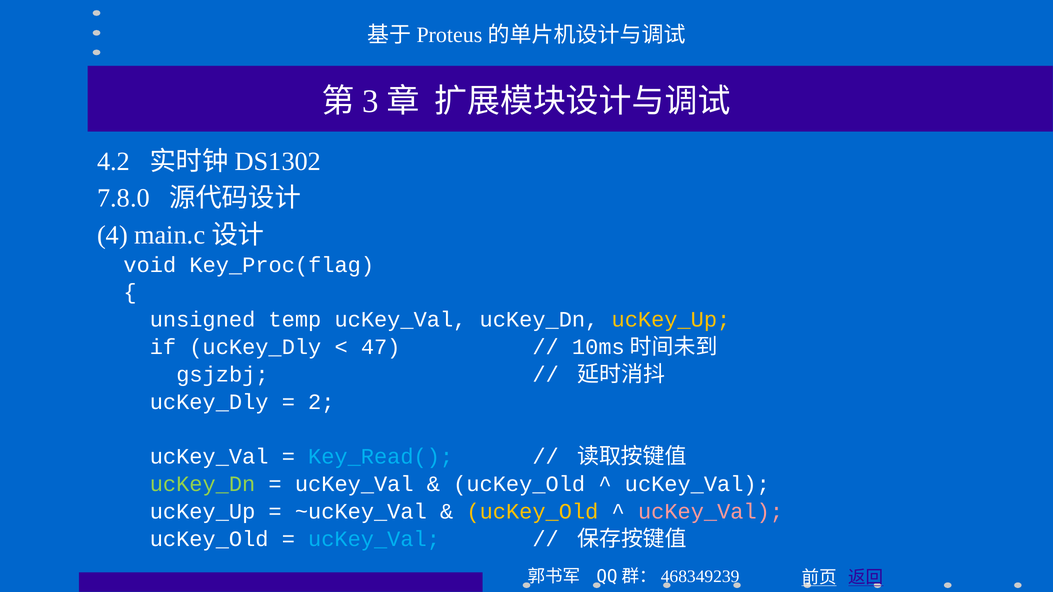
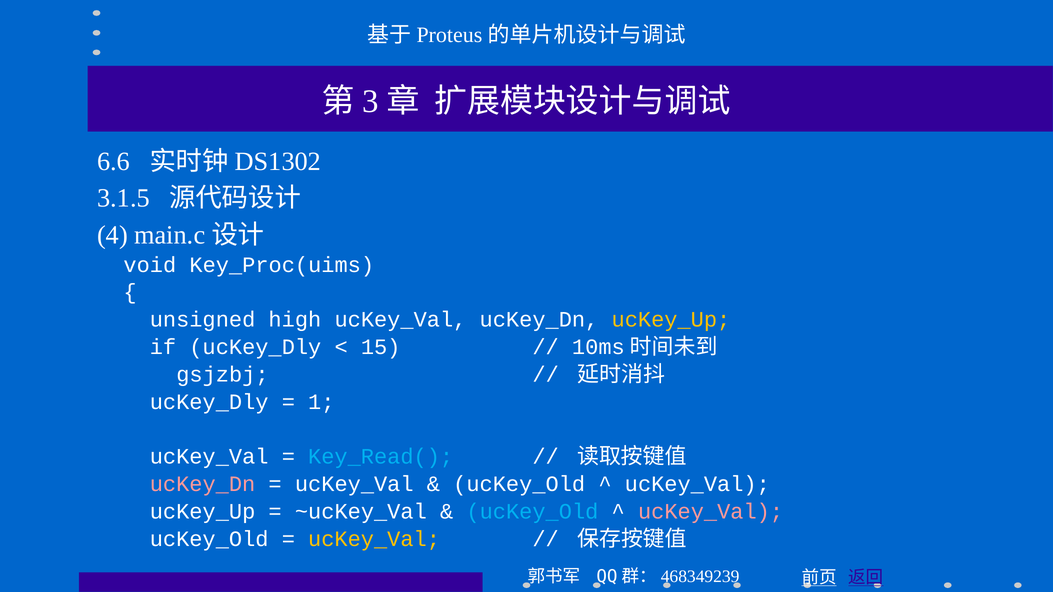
4.2: 4.2 -> 6.6 (114, 162)
7.8.0: 7.8.0 -> 3.1.5 (123, 198)
Key_Proc(flag: Key_Proc(flag -> Key_Proc(uims (282, 265)
temp: temp -> high (295, 320)
47: 47 -> 15 (381, 347)
2: 2 -> 1 (321, 402)
ucKey_Dn colour: light green -> pink (203, 484)
ucKey_Old colour: yellow -> light blue (532, 512)
ucKey_Val colour: light blue -> yellow (374, 539)
